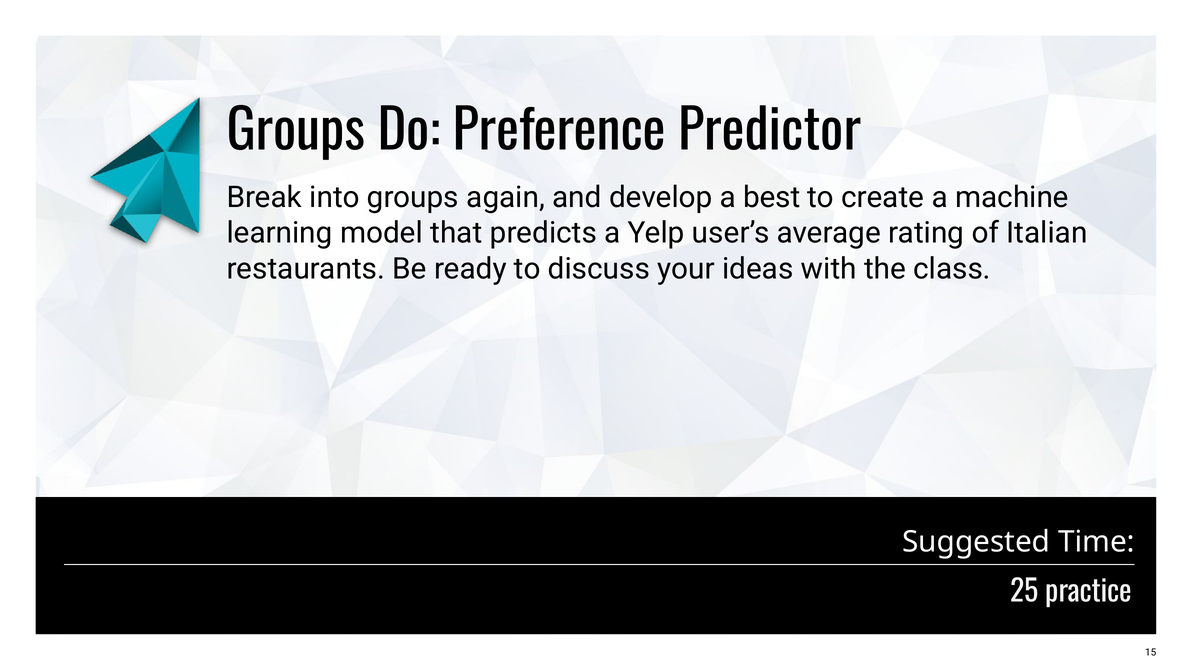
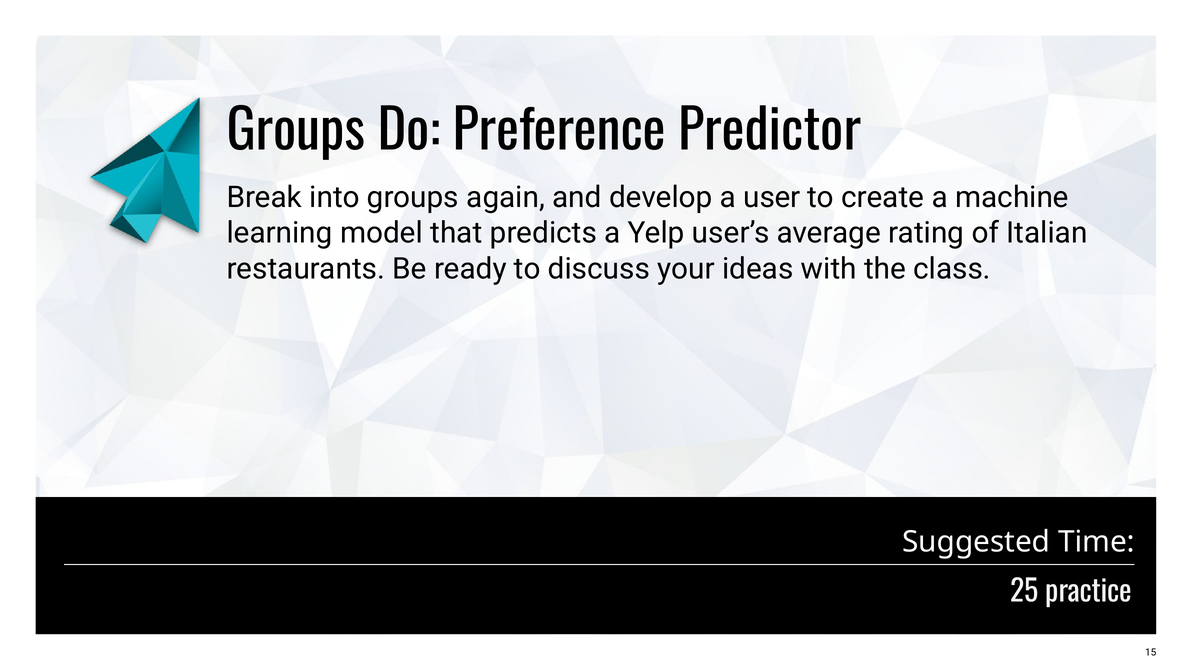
best: best -> user (772, 198)
